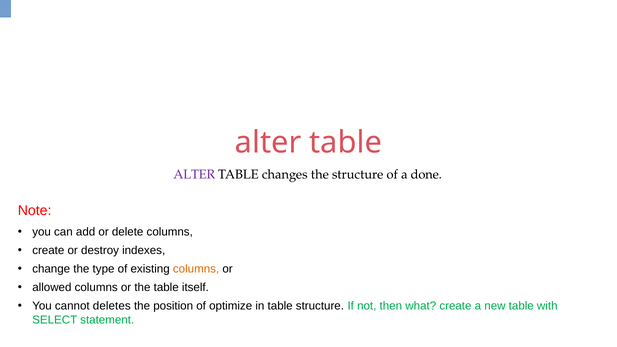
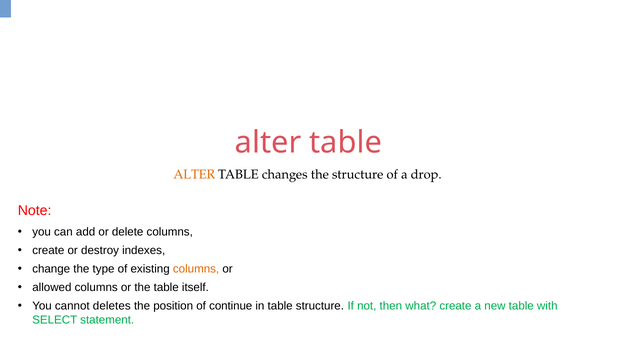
ALTER colour: purple -> orange (194, 174)
done: done -> drop (426, 174)
optimize: optimize -> continue (231, 306)
